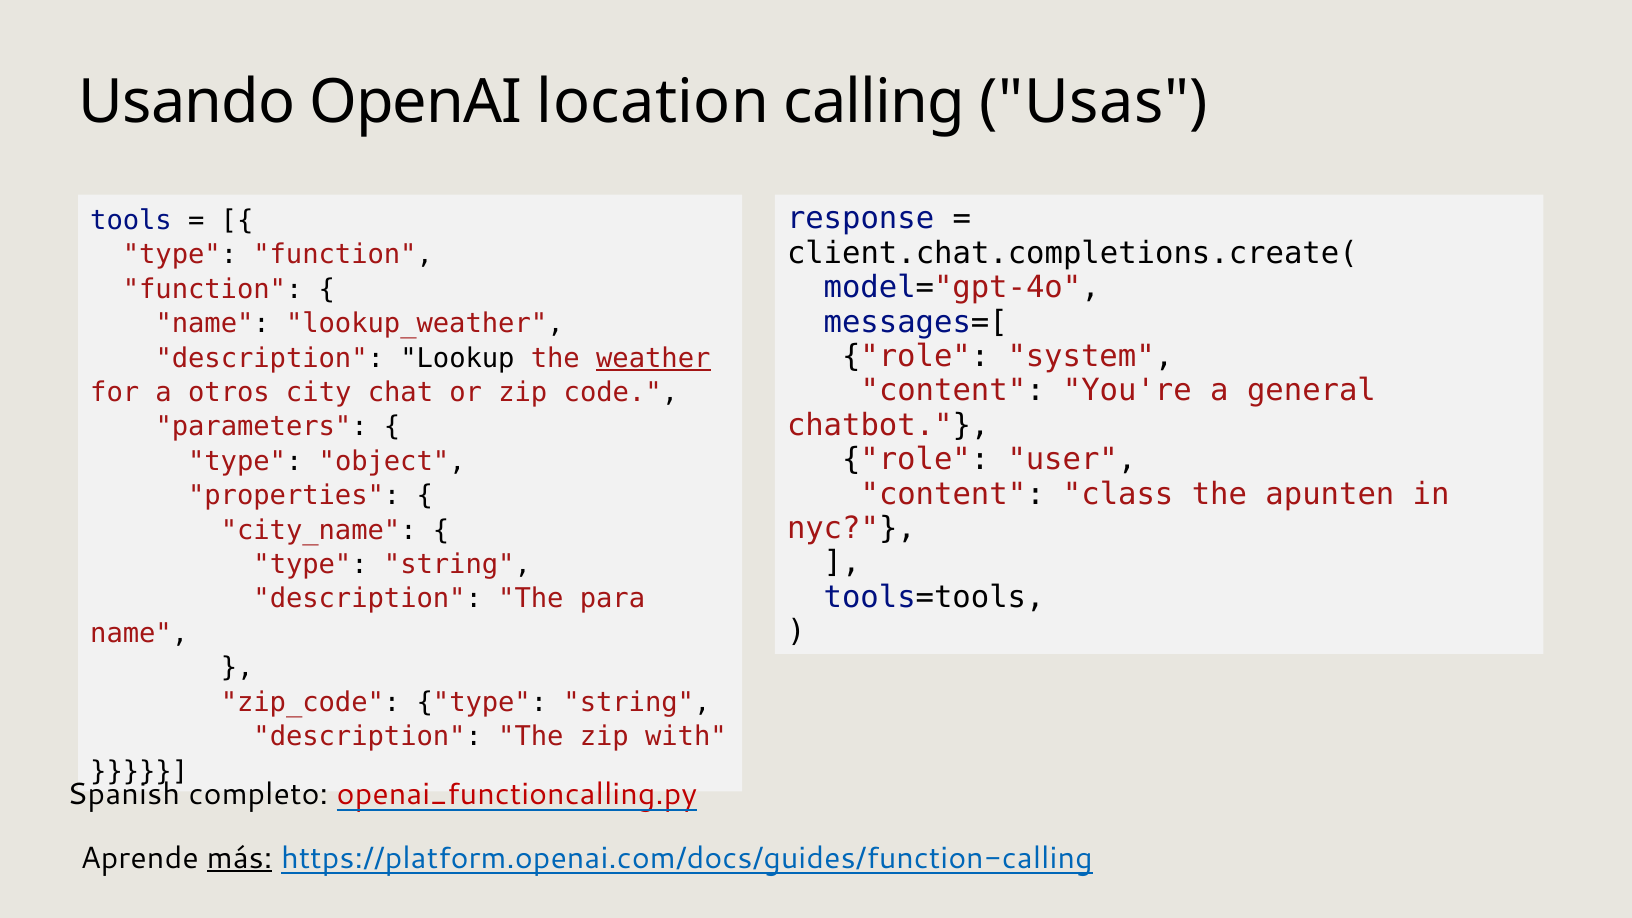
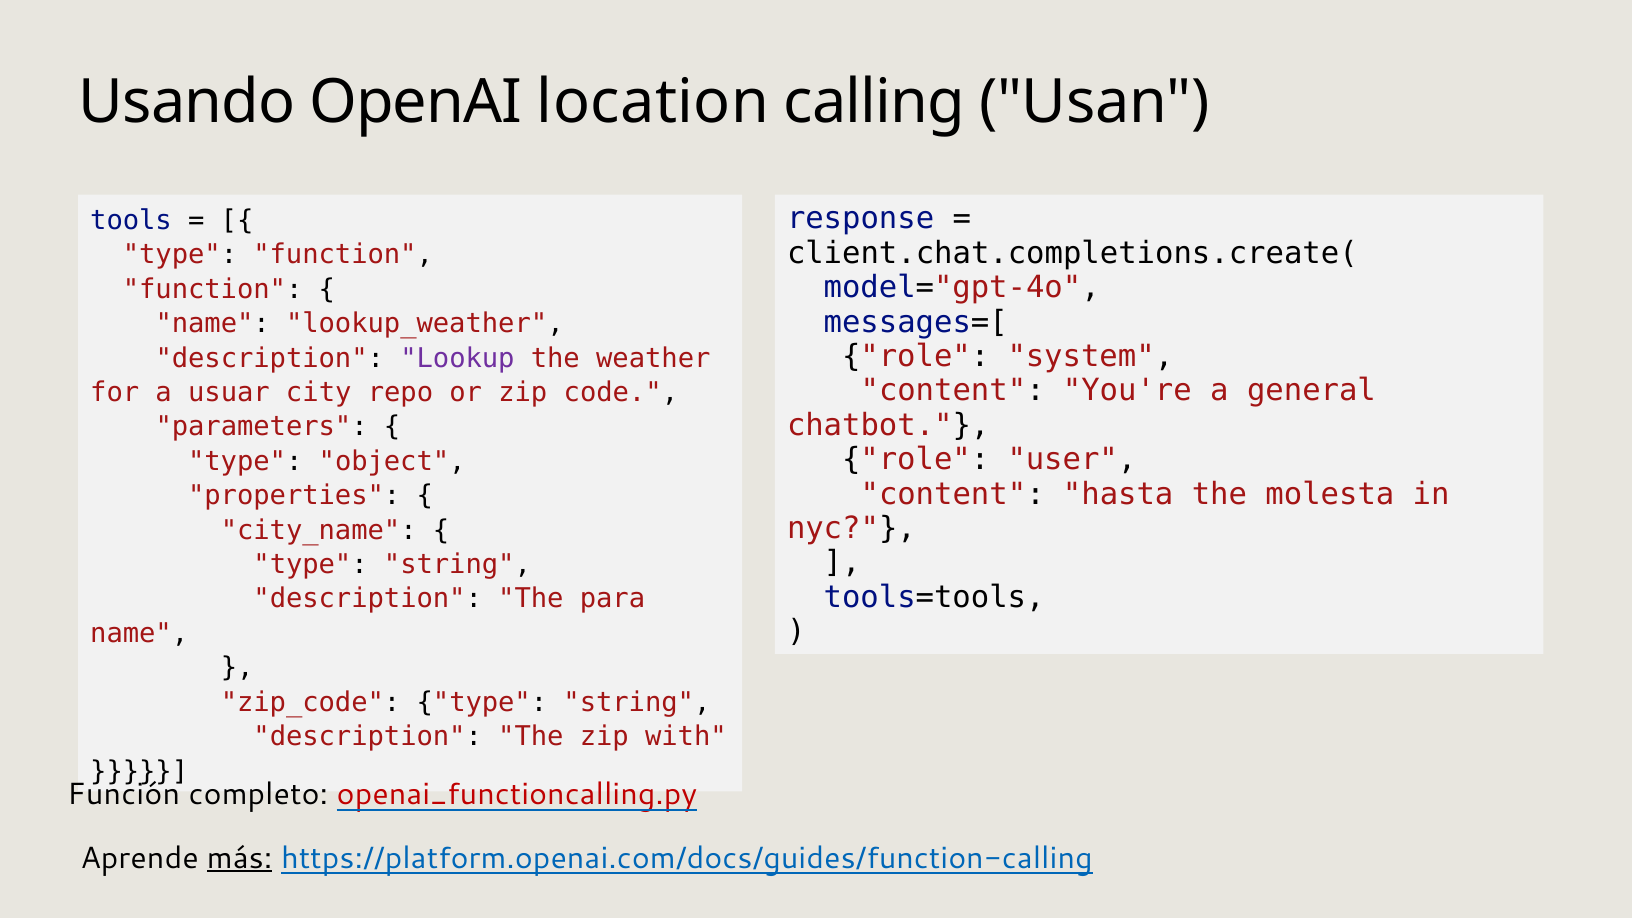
Usas: Usas -> Usan (1095, 102)
Lookup colour: black -> purple (457, 358)
weather underline: present -> none (653, 358)
otros: otros -> usuar (229, 393)
chat: chat -> repo (400, 393)
class: class -> hasta (1118, 494)
apunten: apunten -> molesta (1330, 494)
Spanish: Spanish -> Función (124, 795)
